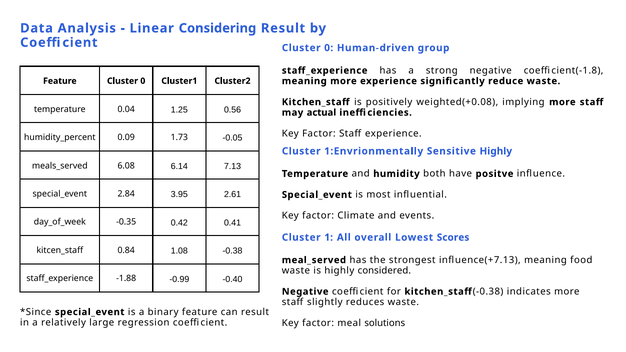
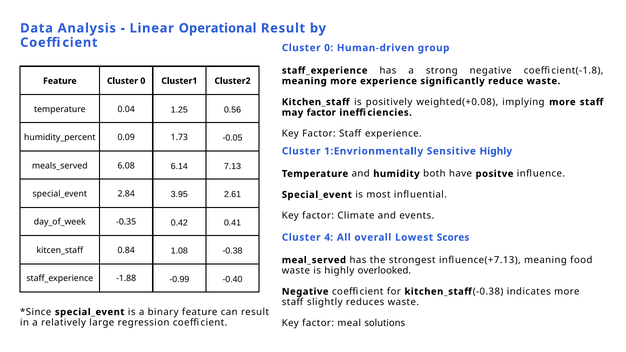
Considering: Considering -> Operational (217, 28)
may actual: actual -> factor (321, 113)
1: 1 -> 4 (329, 237)
considered: considered -> overlooked (384, 271)
